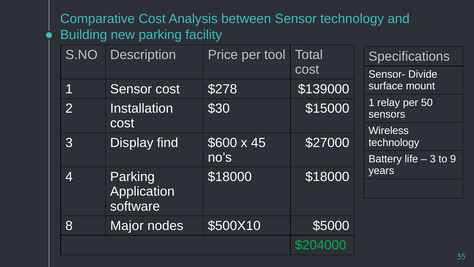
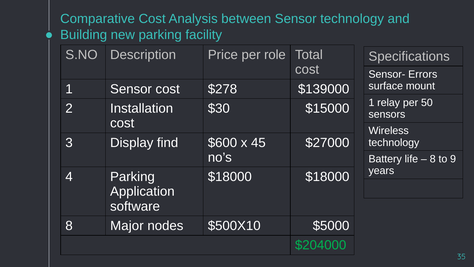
tool: tool -> role (275, 55)
Divide: Divide -> Errors (423, 74)
3: 3 -> 8 (433, 159)
